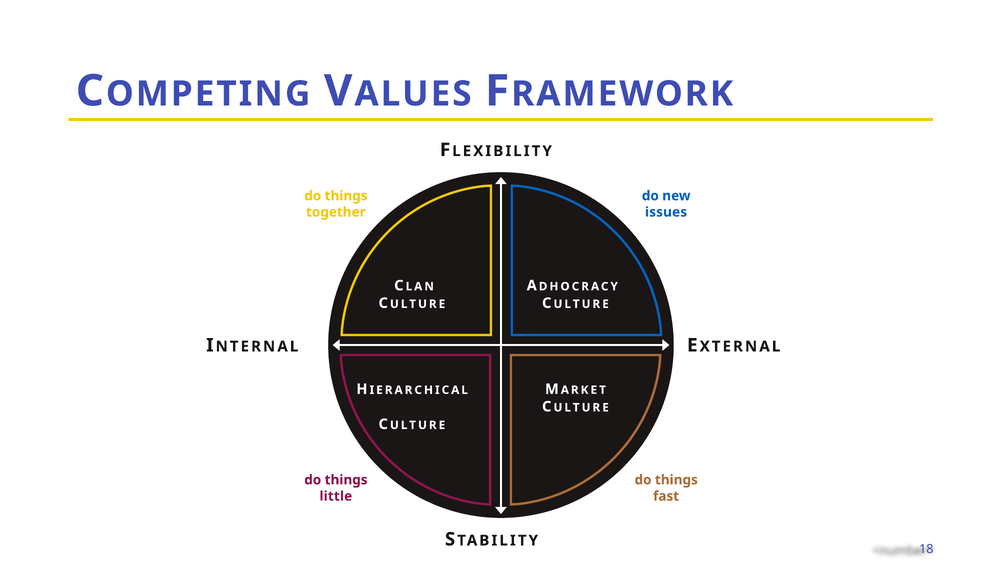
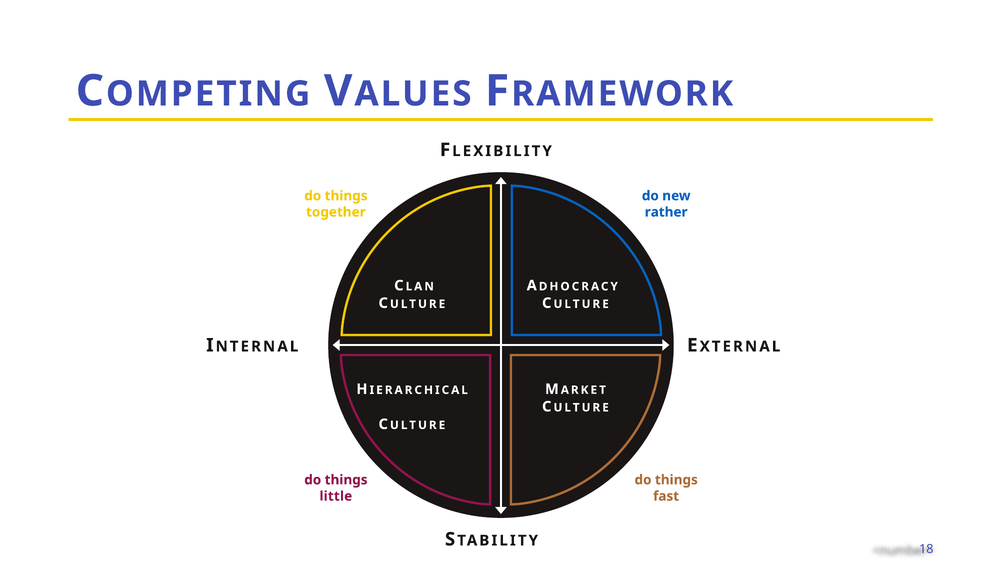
issues: issues -> rather (666, 212)
